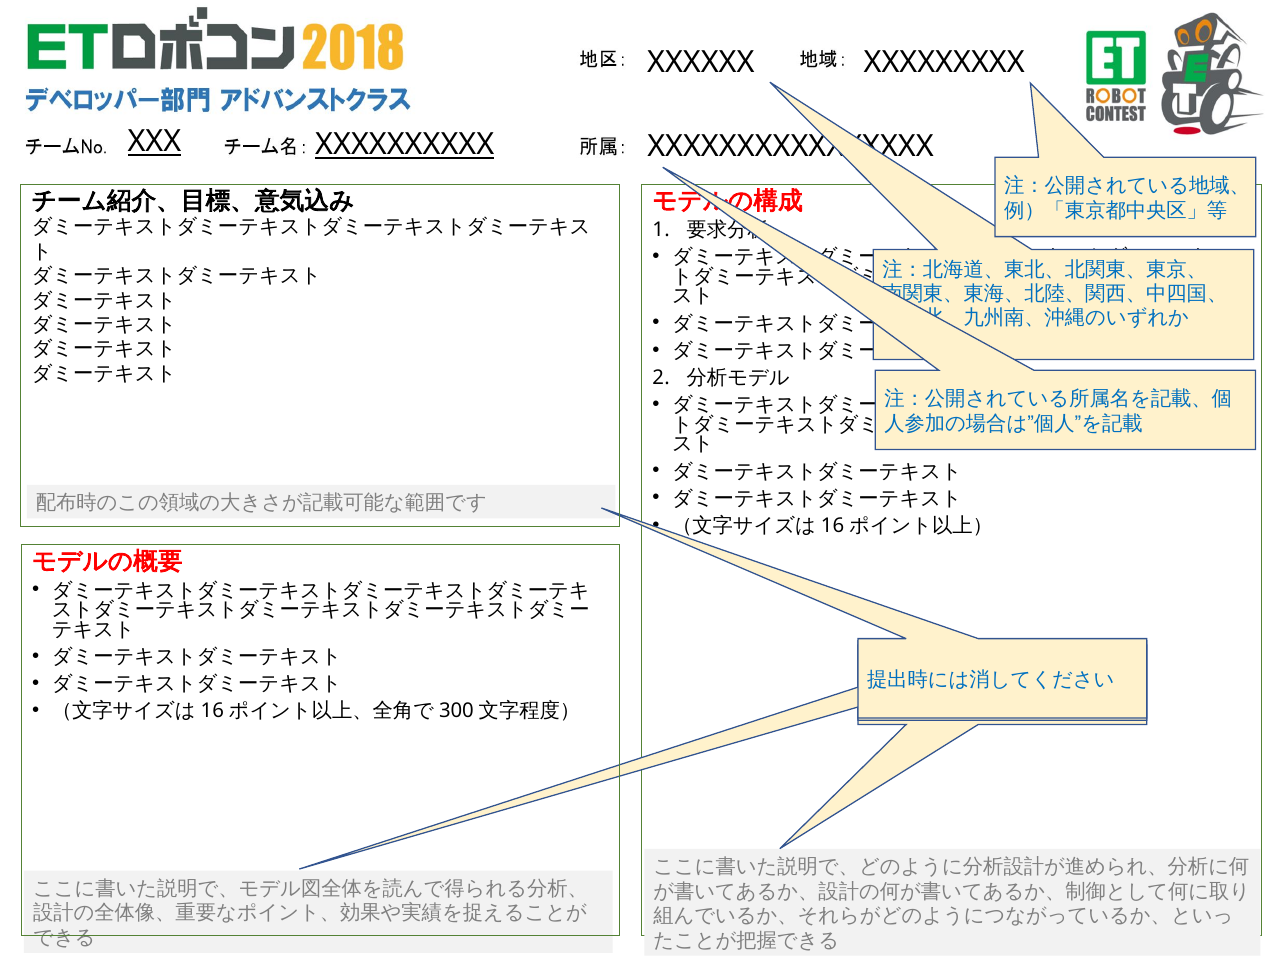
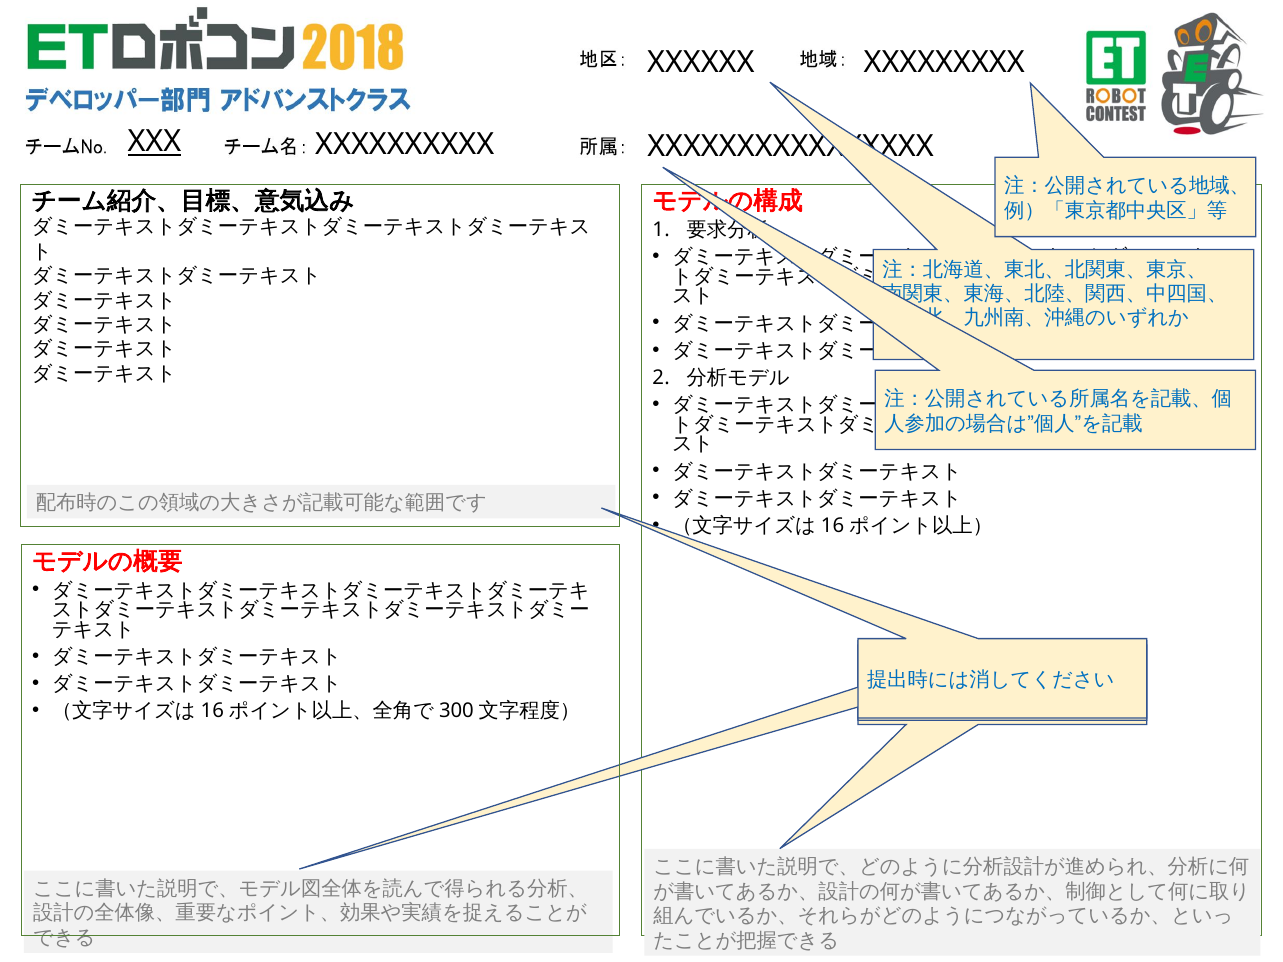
XXXXXXXXXX underline: present -> none (405, 145)
